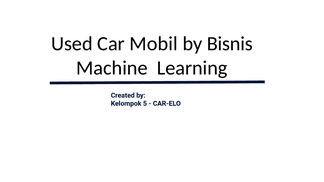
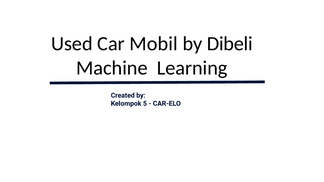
Bisnis: Bisnis -> Dibeli (230, 44)
